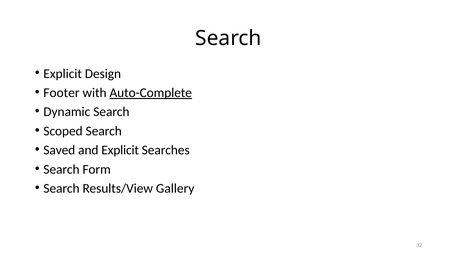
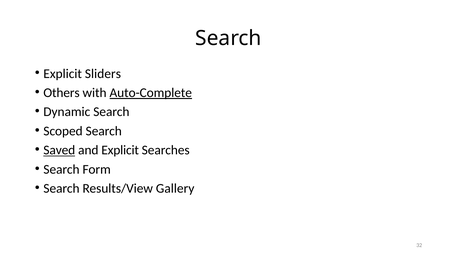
Design: Design -> Sliders (103, 74)
Footer: Footer -> Others (62, 93)
Saved underline: none -> present (59, 150)
